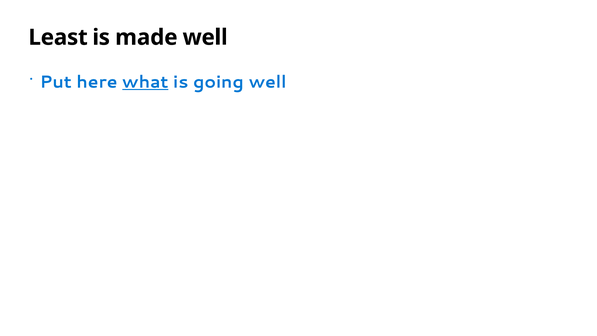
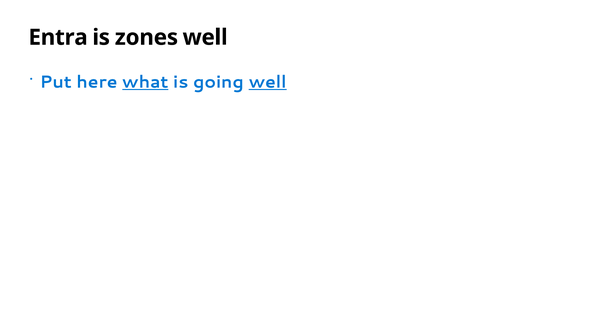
Least: Least -> Entra (58, 37)
made: made -> zones (146, 37)
well underline: none -> present (268, 82)
